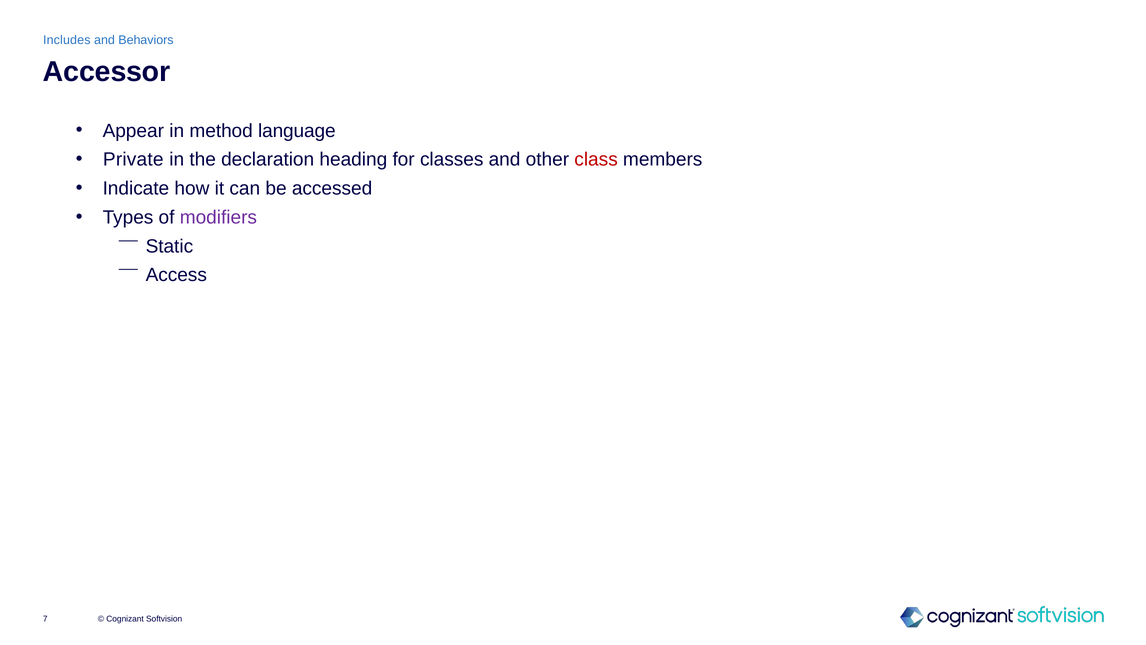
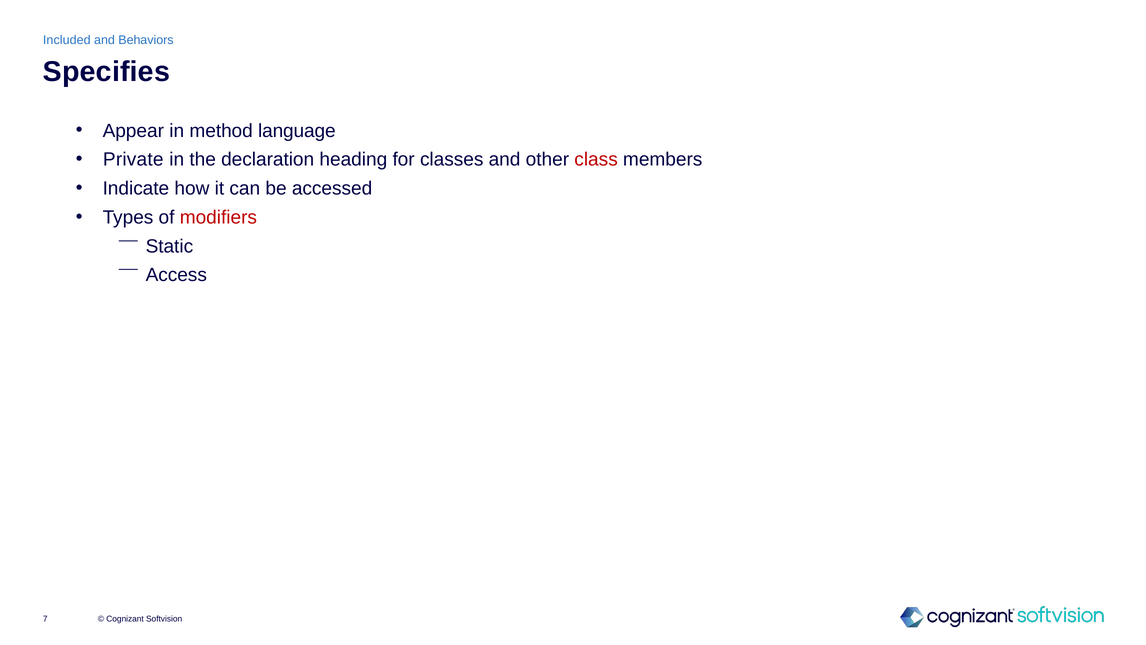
Includes: Includes -> Included (67, 40)
Accessor: Accessor -> Specifies (106, 72)
modifiers colour: purple -> red (218, 217)
